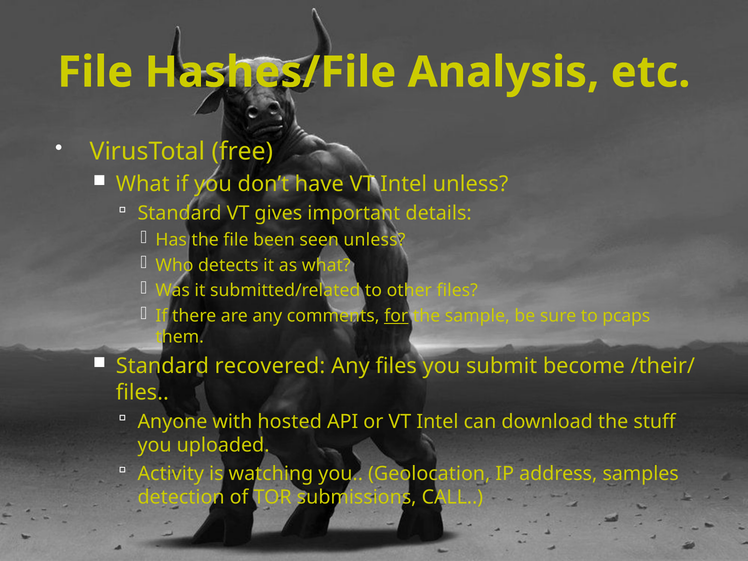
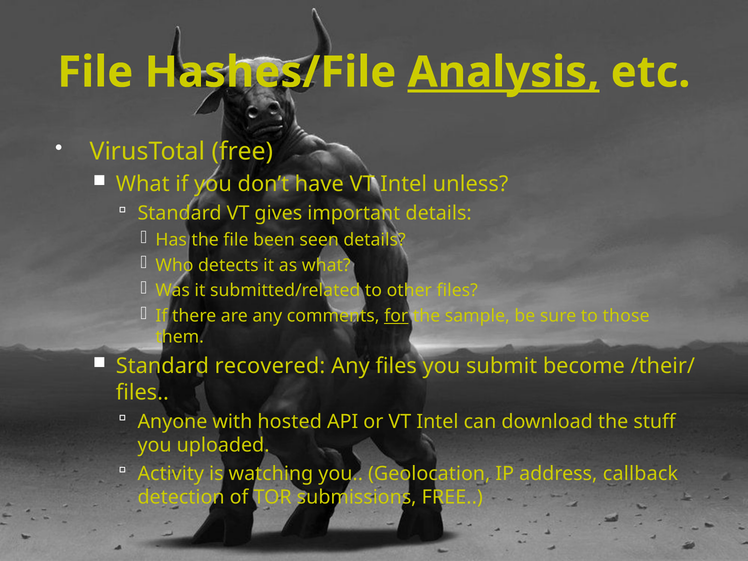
Analysis underline: none -> present (504, 72)
seen unless: unless -> details (375, 240)
pcaps: pcaps -> those (626, 316)
samples: samples -> callback (640, 474)
submissions CALL: CALL -> FREE (452, 497)
